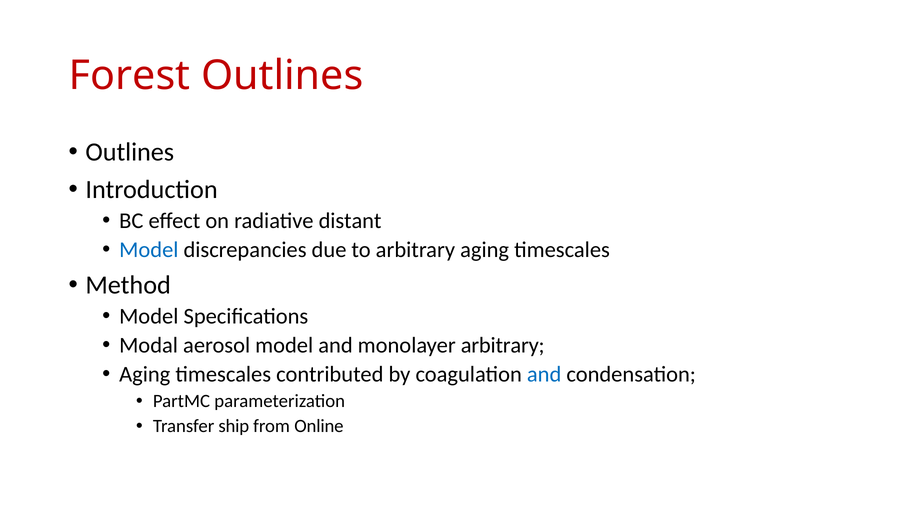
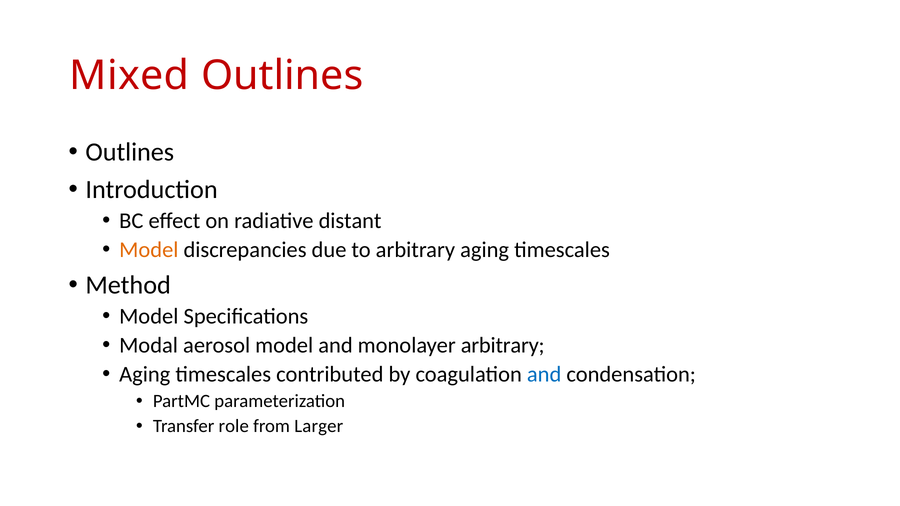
Forest: Forest -> Mixed (129, 76)
Model colour: blue -> orange (149, 250)
ship: ship -> role (234, 426)
Online: Online -> Larger (319, 426)
